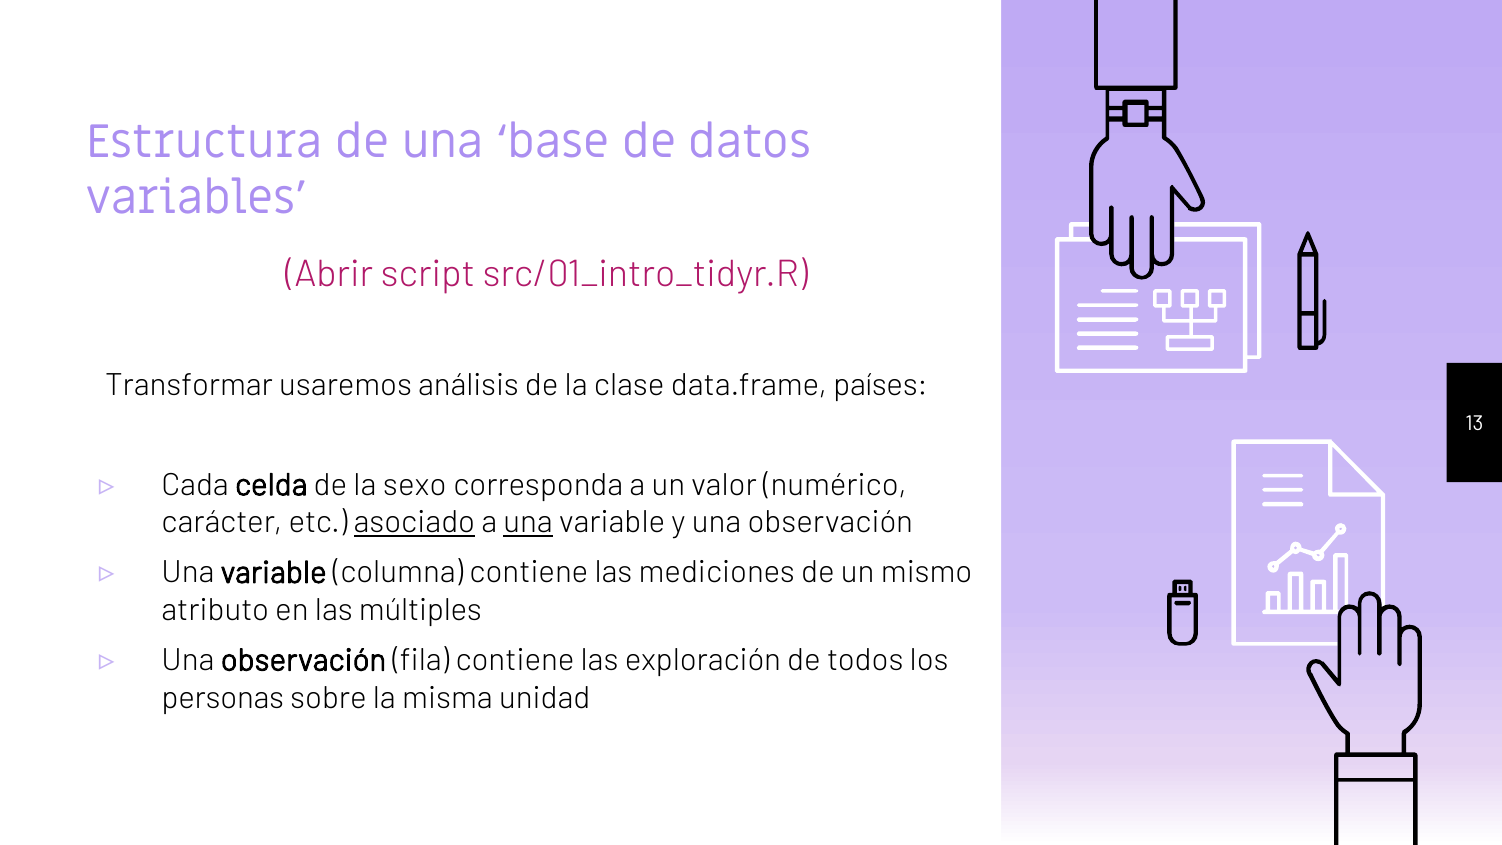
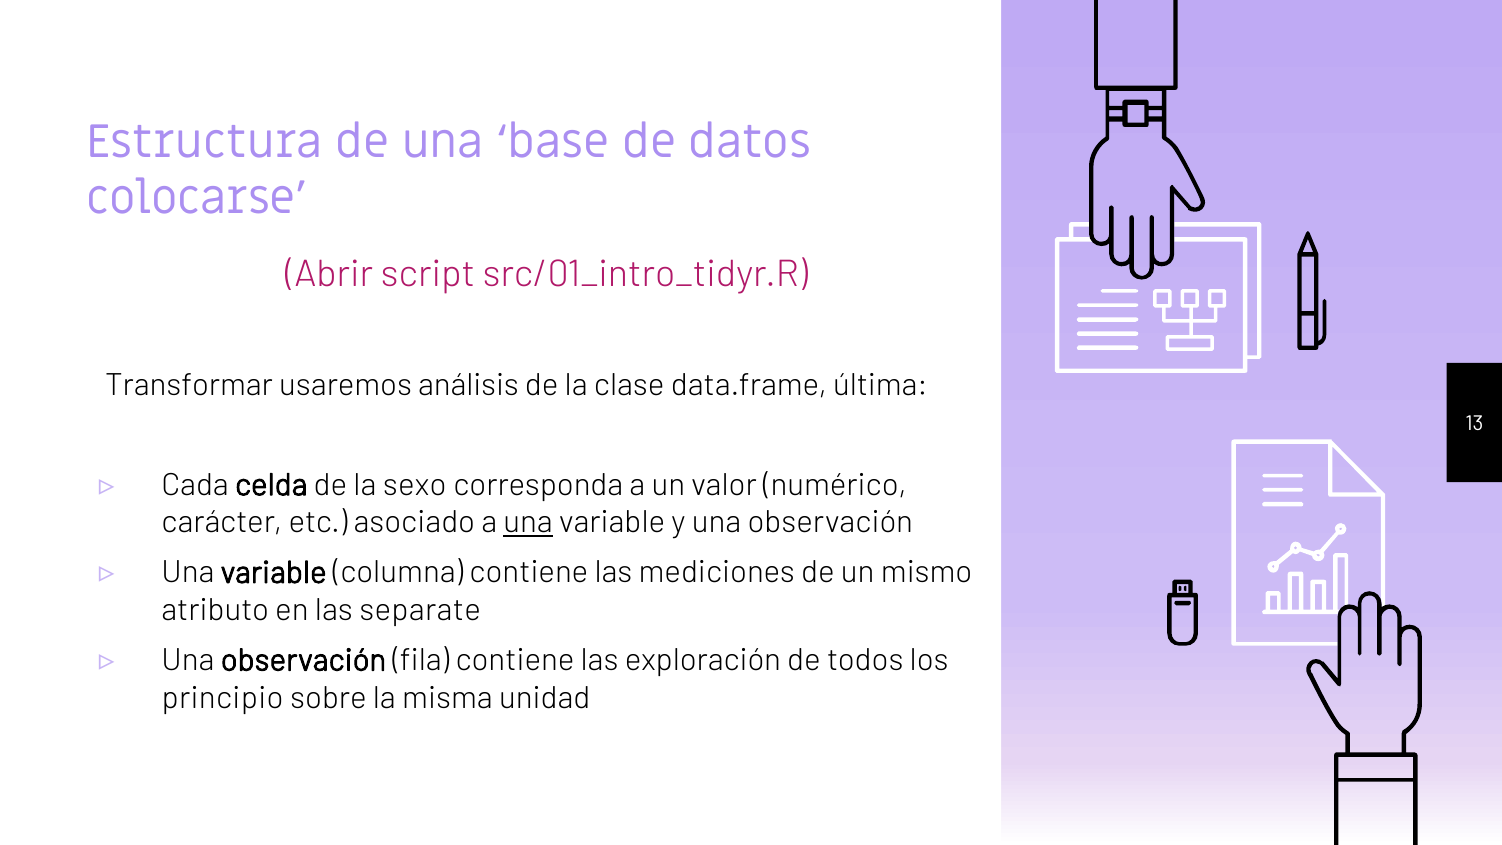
variables: variables -> colocarse (197, 198)
países: países -> última (880, 385)
asociado underline: present -> none (414, 522)
múltiples: múltiples -> separate (420, 610)
personas: personas -> principio (223, 698)
